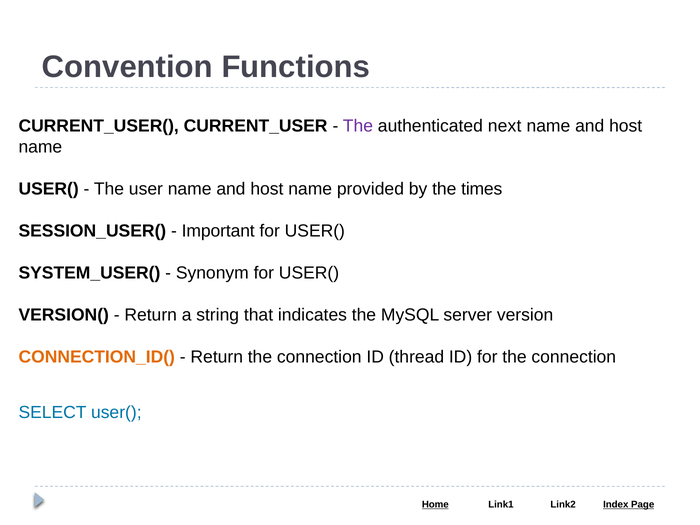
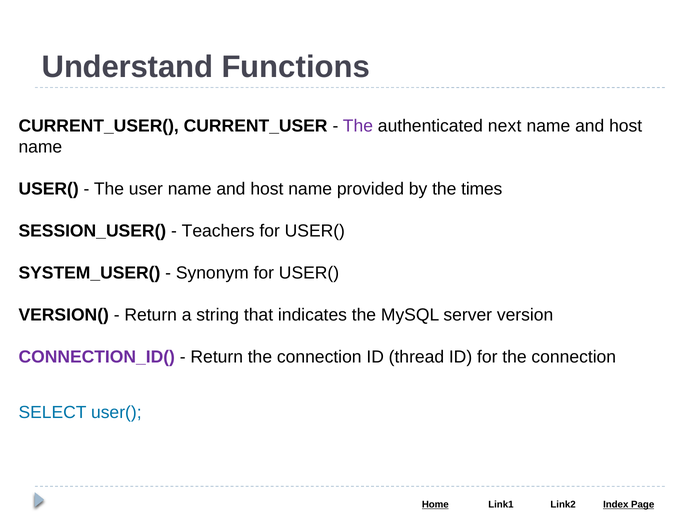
Convention: Convention -> Understand (127, 67)
Important: Important -> Teachers (218, 231)
CONNECTION_ID( colour: orange -> purple (97, 357)
